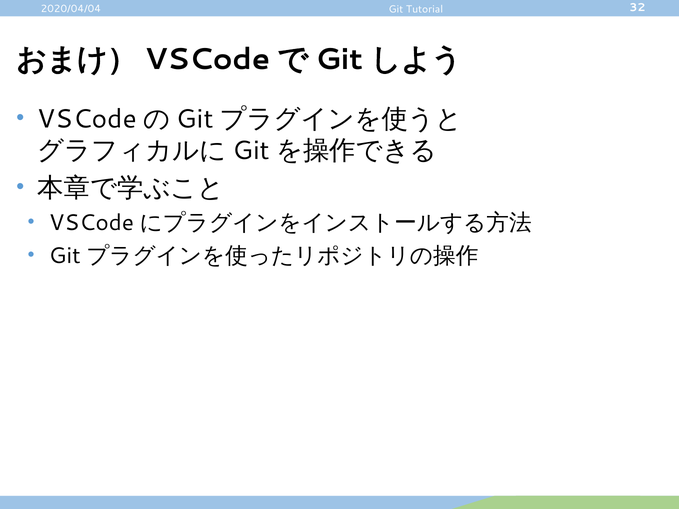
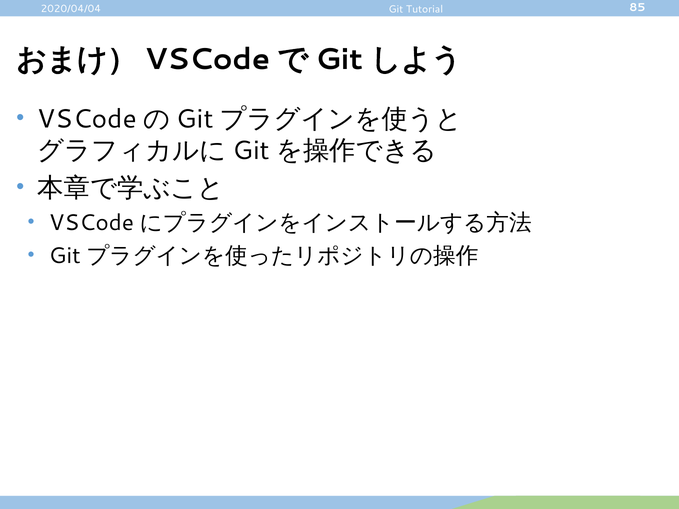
32: 32 -> 85 (637, 8)
